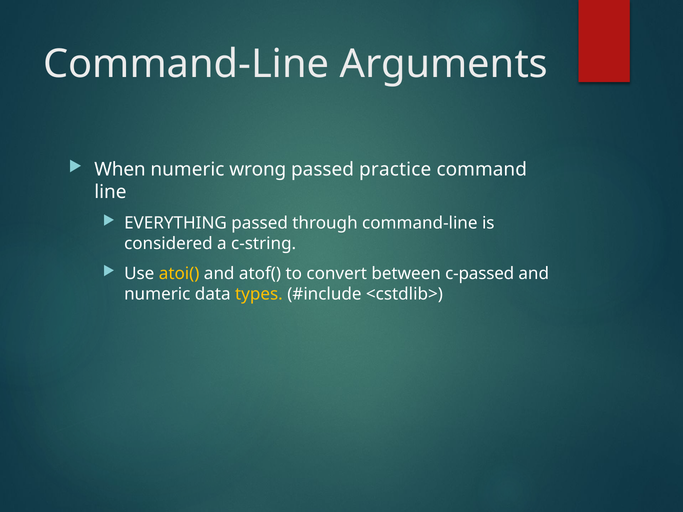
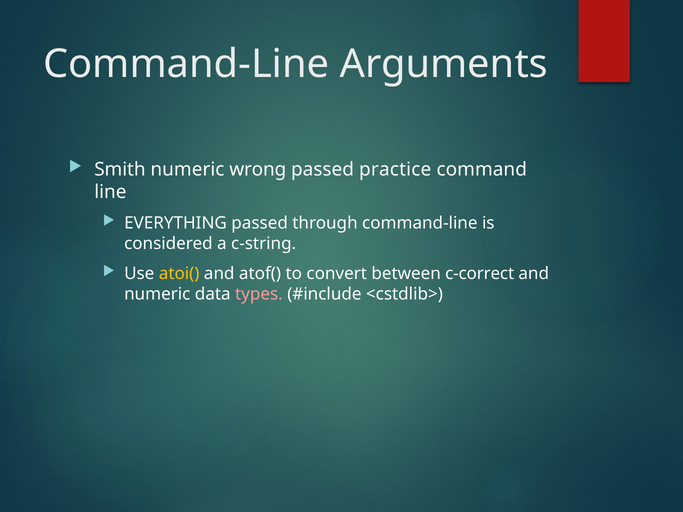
When: When -> Smith (120, 169)
c-passed: c-passed -> c-correct (480, 274)
types colour: yellow -> pink (259, 294)
